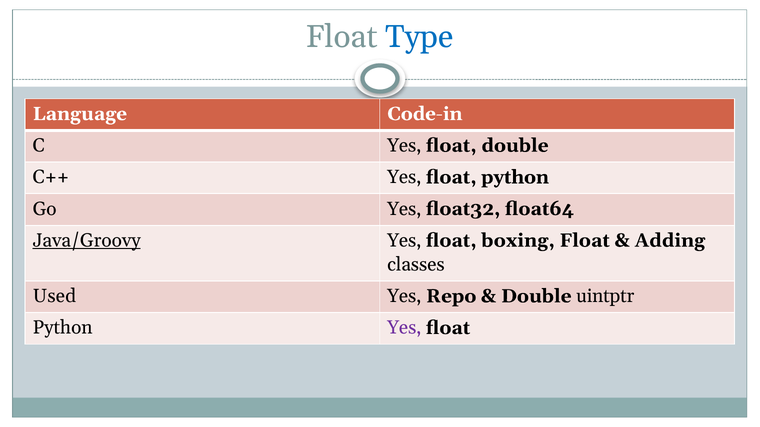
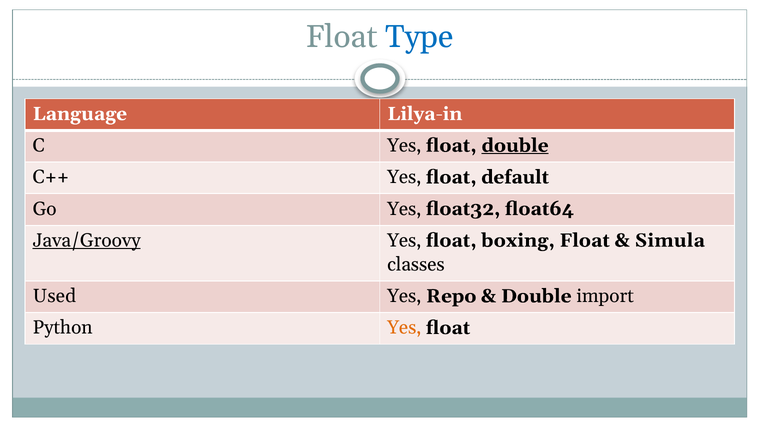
Code-in: Code-in -> Lilya-in (425, 114)
double underline: none -> present (515, 146)
float python: python -> default (515, 177)
Adding: Adding -> Simula (670, 241)
uintptr: uintptr -> import (605, 296)
Yes colour: purple -> orange (404, 328)
